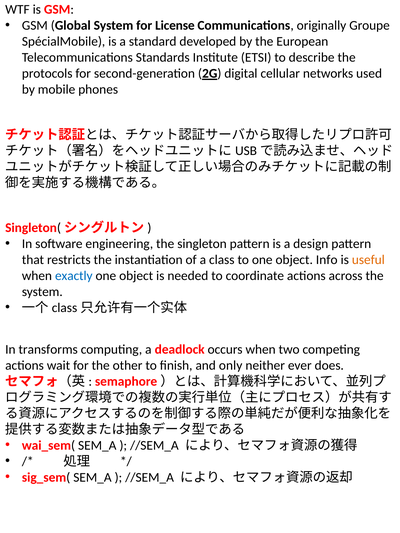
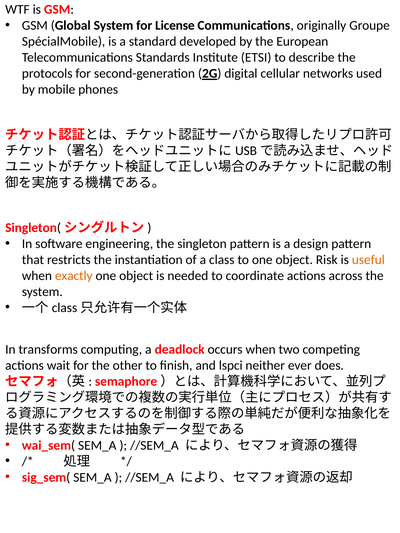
Info: Info -> Risk (327, 260)
exactly colour: blue -> orange (74, 276)
only: only -> lspci (231, 366)
